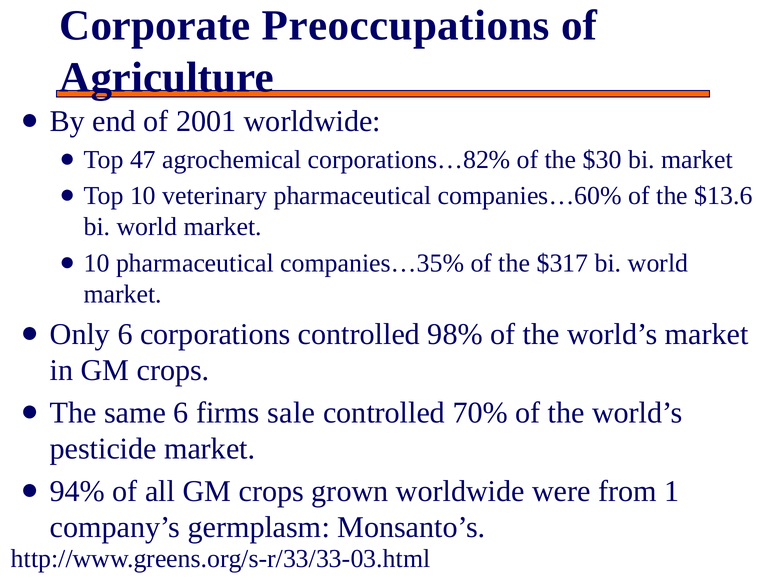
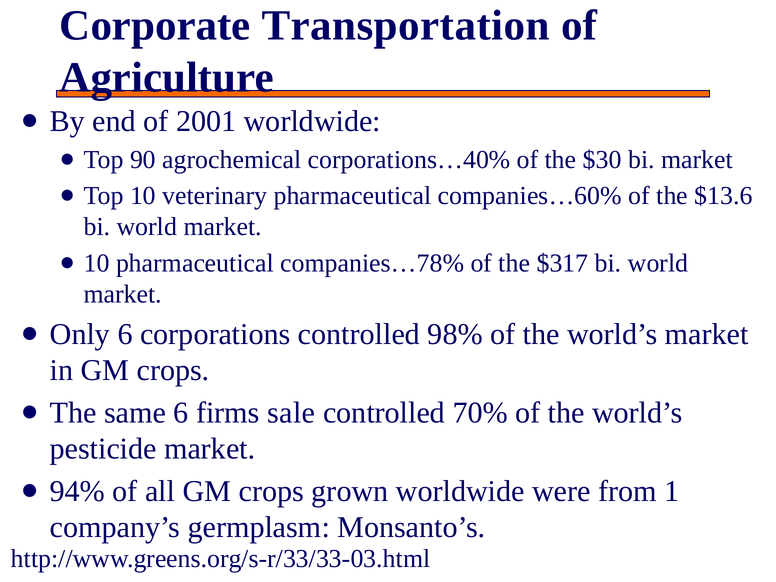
Preoccupations: Preoccupations -> Transportation (406, 26)
47: 47 -> 90 (143, 160)
corporations…82%: corporations…82% -> corporations…40% (409, 160)
companies…35%: companies…35% -> companies…78% (372, 263)
